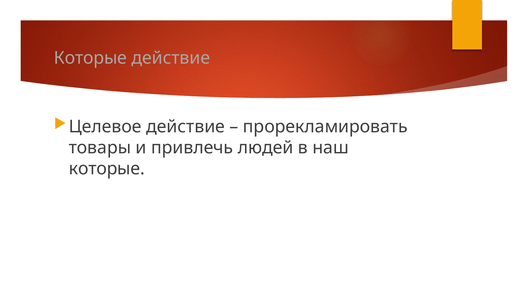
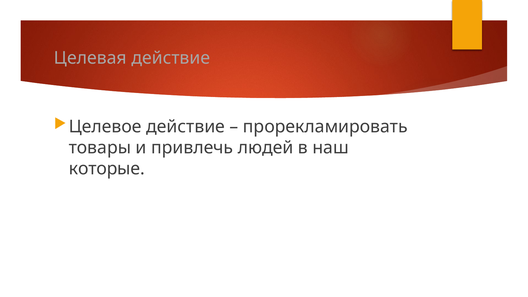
Которые: Которые -> Целевая (90, 58)
